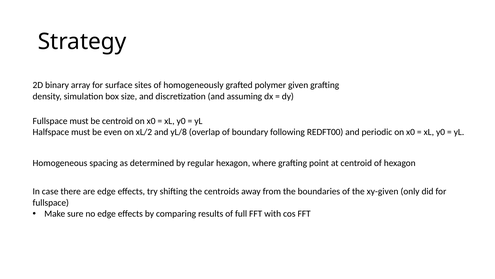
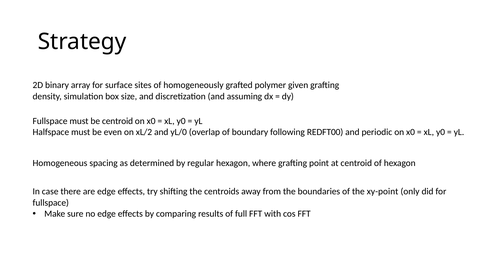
yL/8: yL/8 -> yL/0 (179, 132)
xy-given: xy-given -> xy-point (383, 191)
